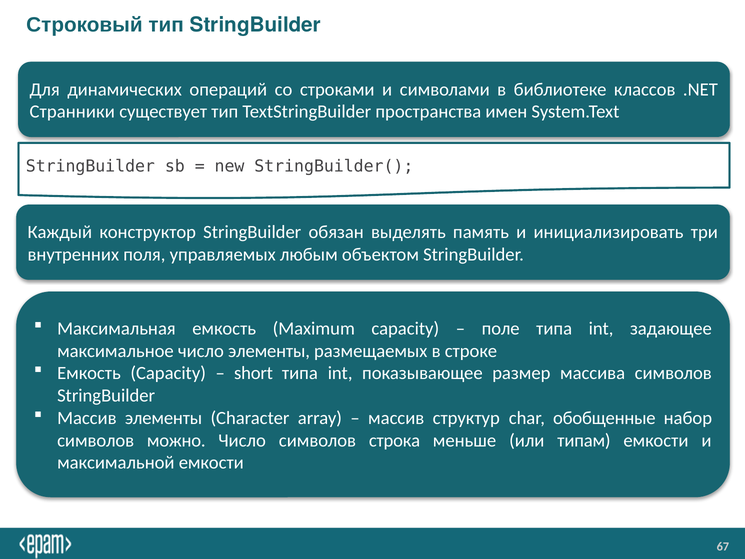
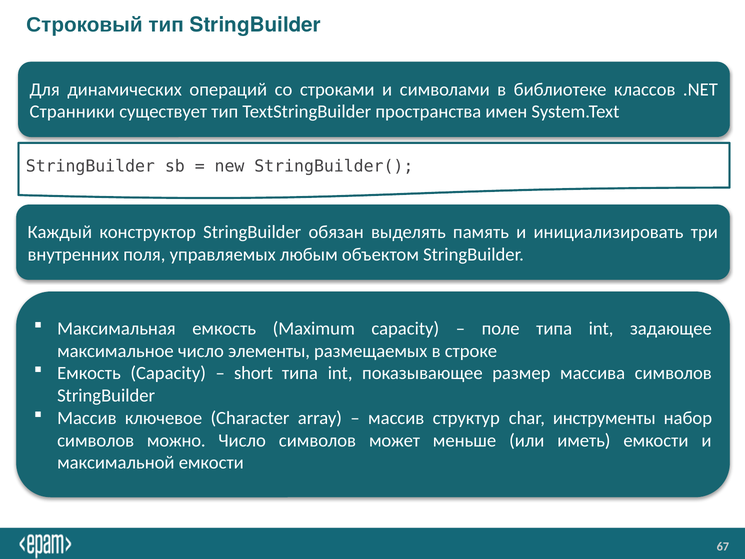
Массив элементы: элементы -> ключевое (164, 418)
обобщенные: обобщенные -> инструменты (604, 418)
строка: строка -> может (395, 440)
типам: типам -> иметь (584, 440)
